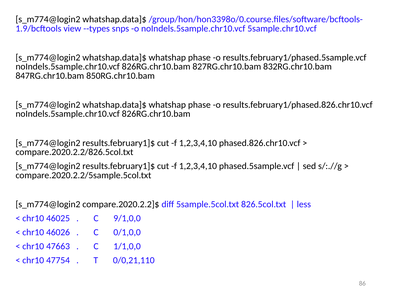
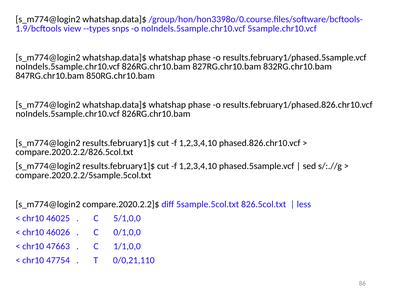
9/1,0,0: 9/1,0,0 -> 5/1,0,0 (127, 219)
